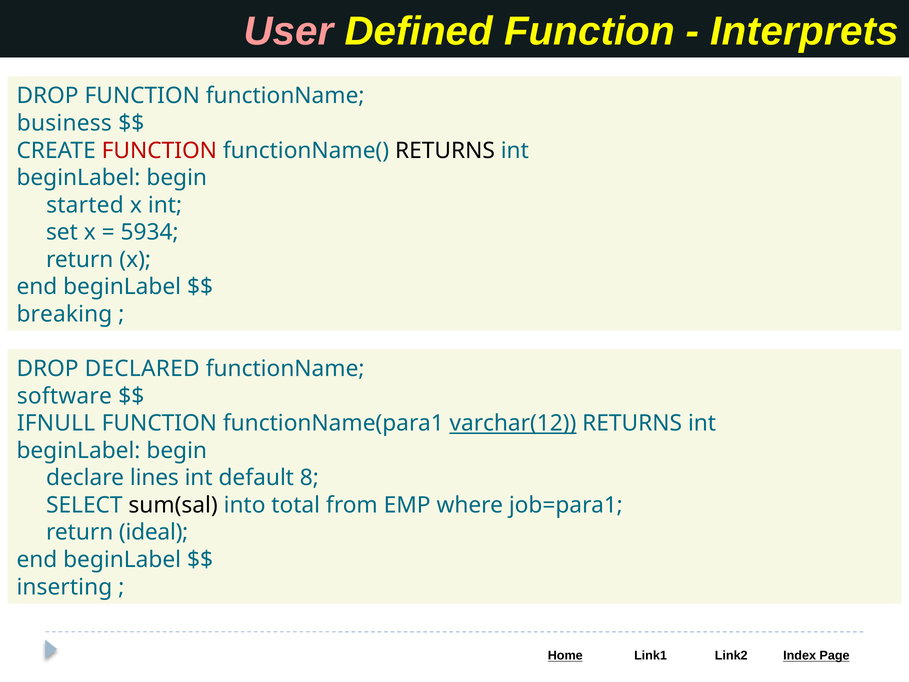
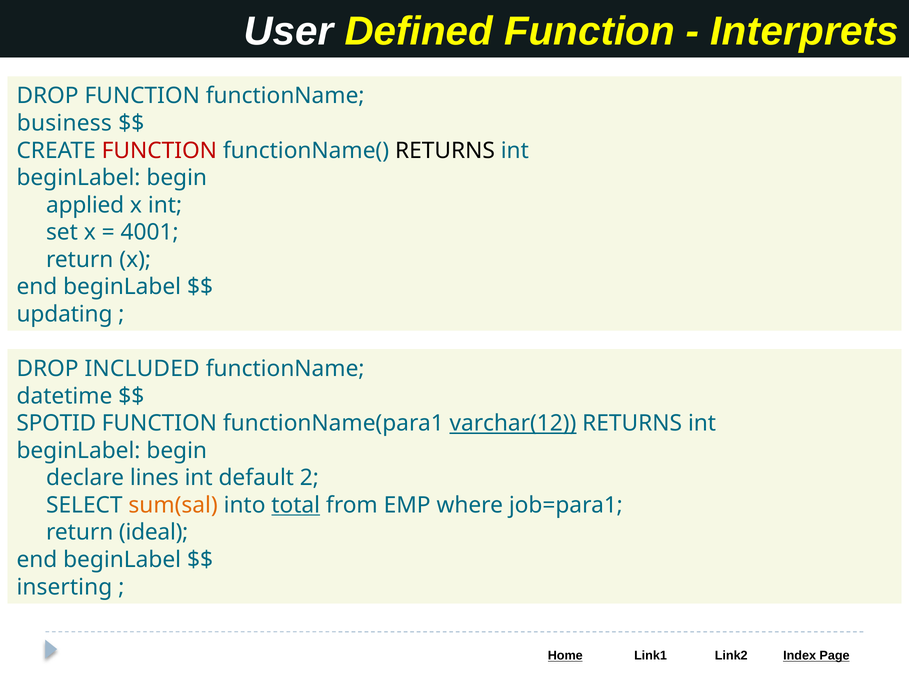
User colour: pink -> white (289, 32)
started: started -> applied (85, 205)
5934: 5934 -> 4001 (150, 232)
breaking: breaking -> updating (65, 314)
DECLARED: DECLARED -> INCLUDED (142, 369)
software: software -> datetime (64, 396)
IFNULL: IFNULL -> SPOTID (56, 423)
8: 8 -> 2 (309, 478)
sum(sal colour: black -> orange (173, 505)
total underline: none -> present (296, 505)
